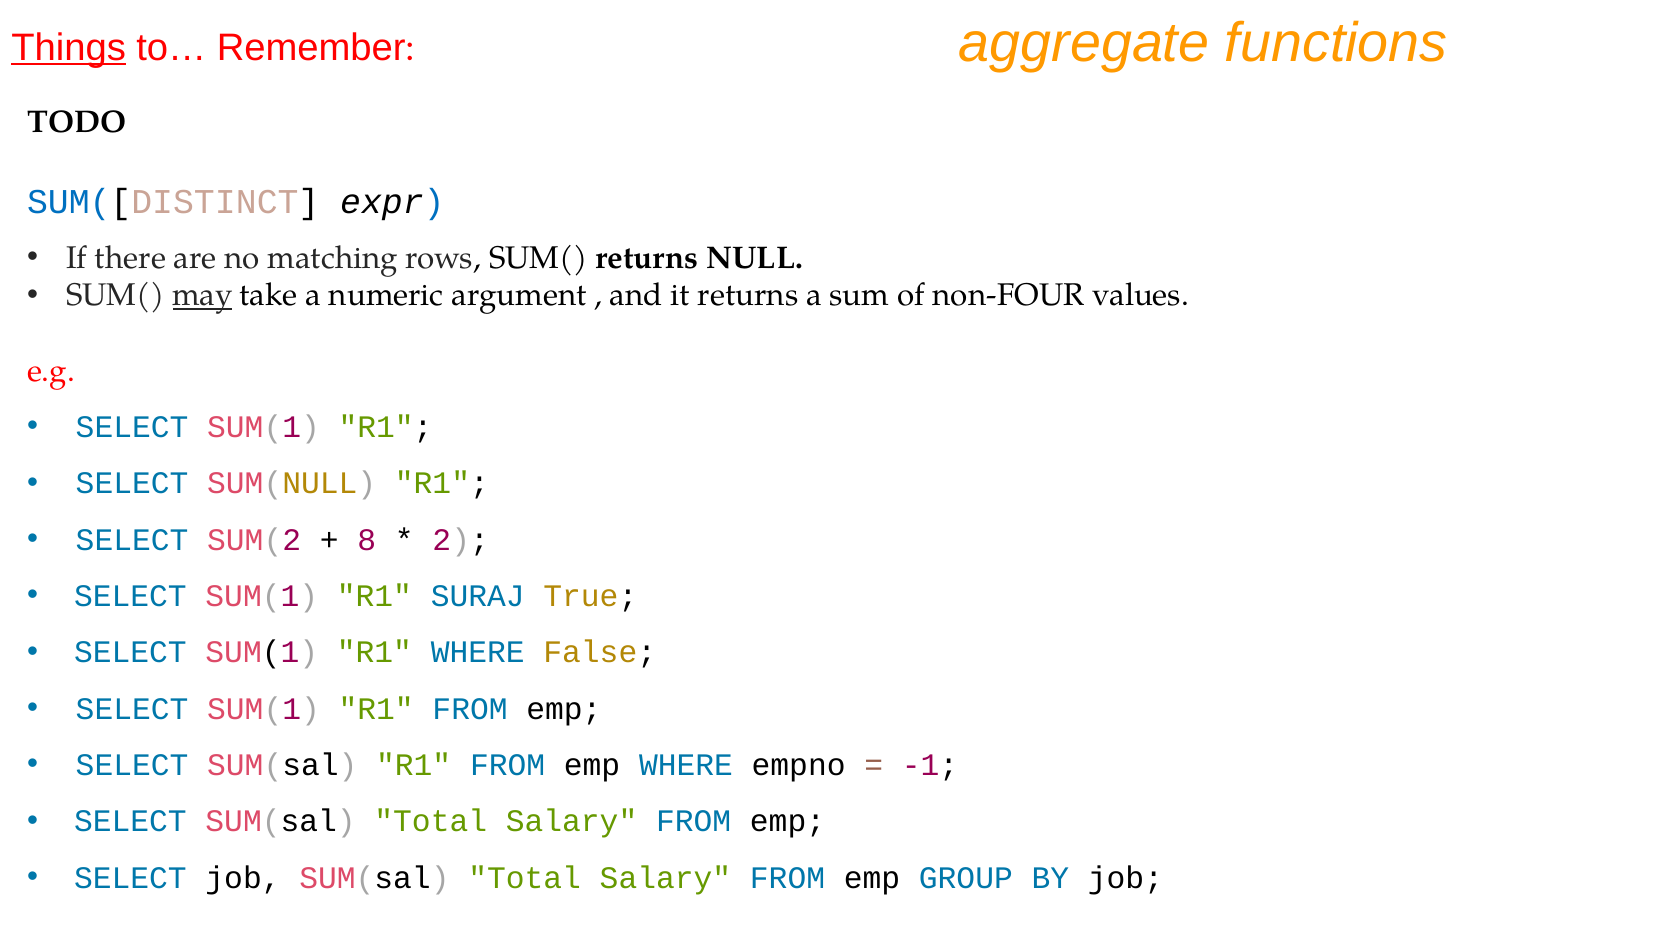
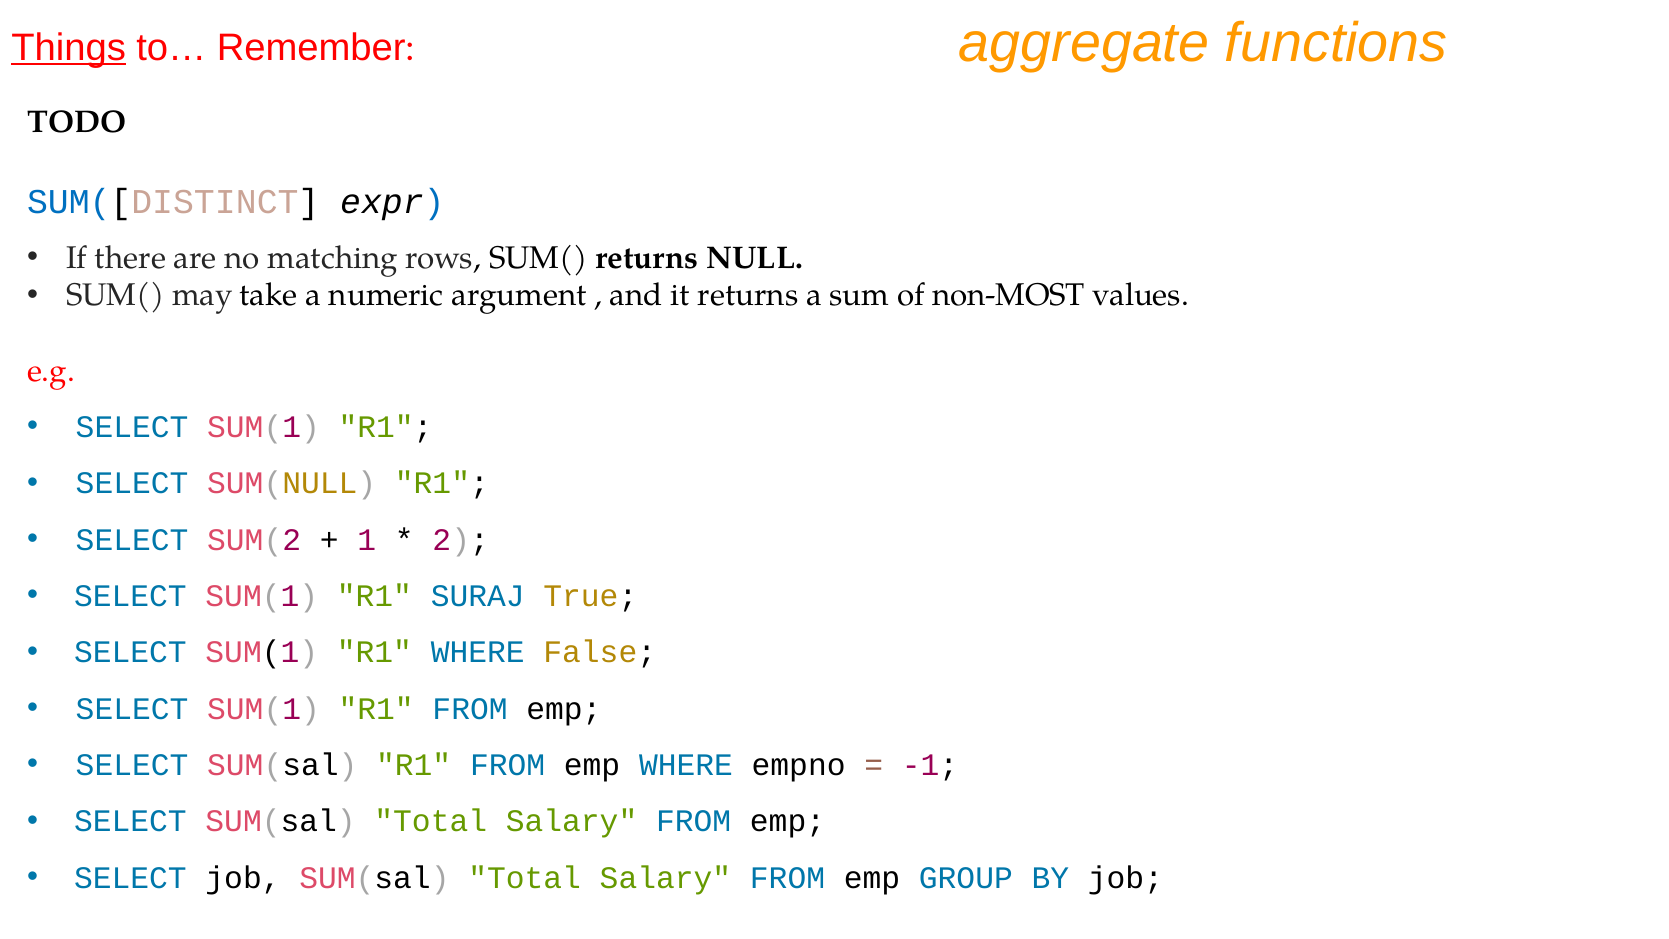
may underline: present -> none (203, 296)
non-FOUR: non-FOUR -> non-MOST (1009, 296)
8: 8 -> 1 (367, 540)
